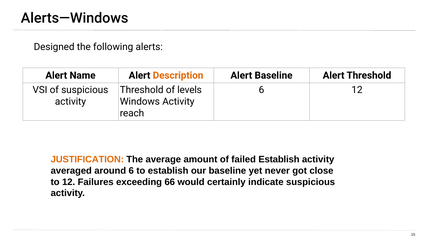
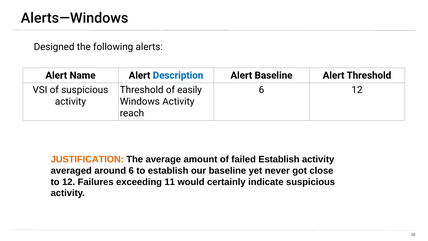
Description colour: orange -> blue (178, 75)
levels: levels -> easily (190, 90)
66: 66 -> 11 (170, 182)
